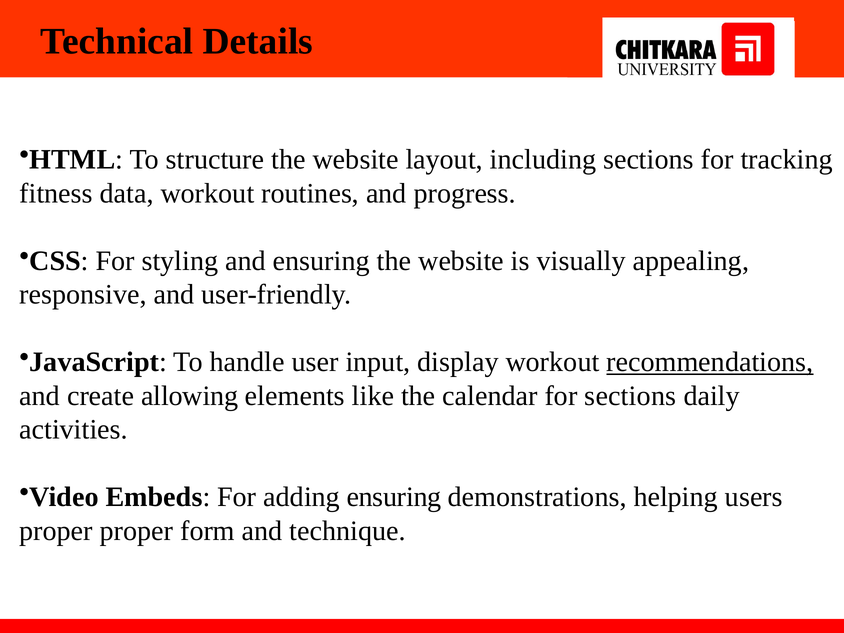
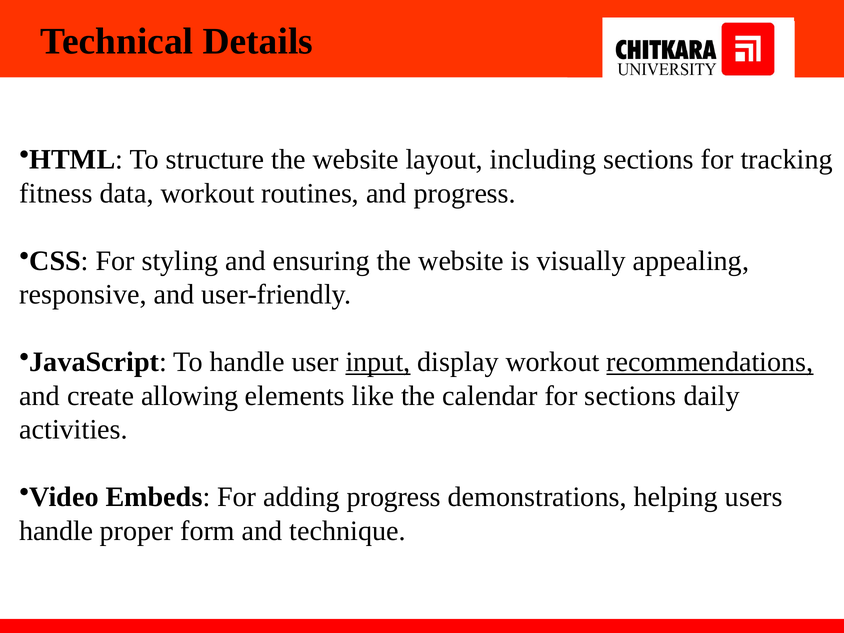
input underline: none -> present (378, 362)
adding ensuring: ensuring -> progress (394, 497)
proper: proper -> handle (56, 531)
